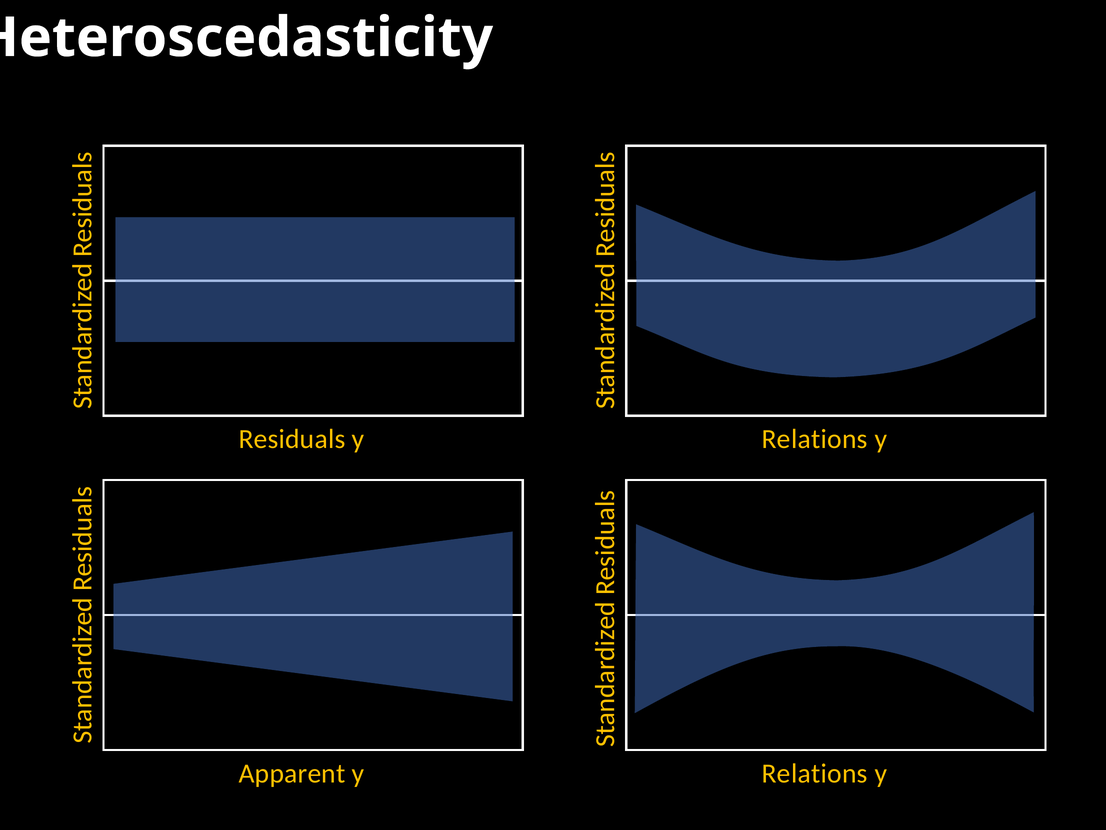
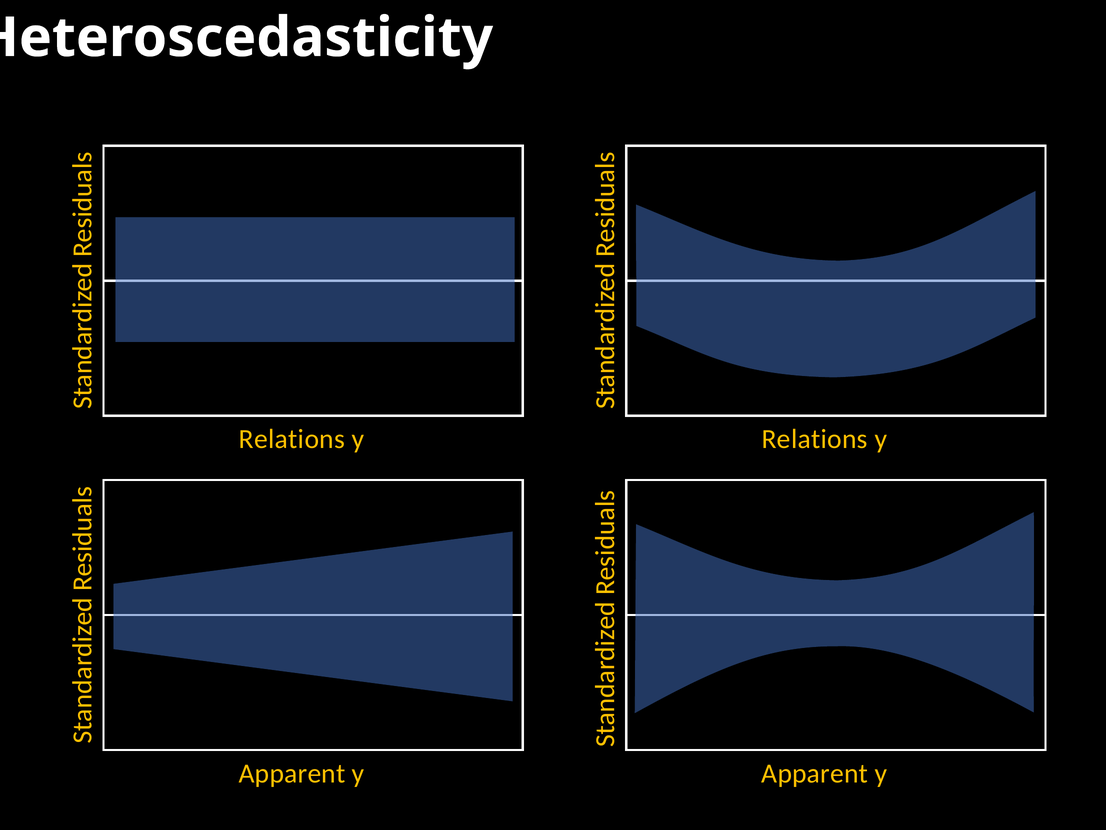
Residuals: Residuals -> Relations (292, 439)
Relations: Relations -> Apparent (815, 773)
